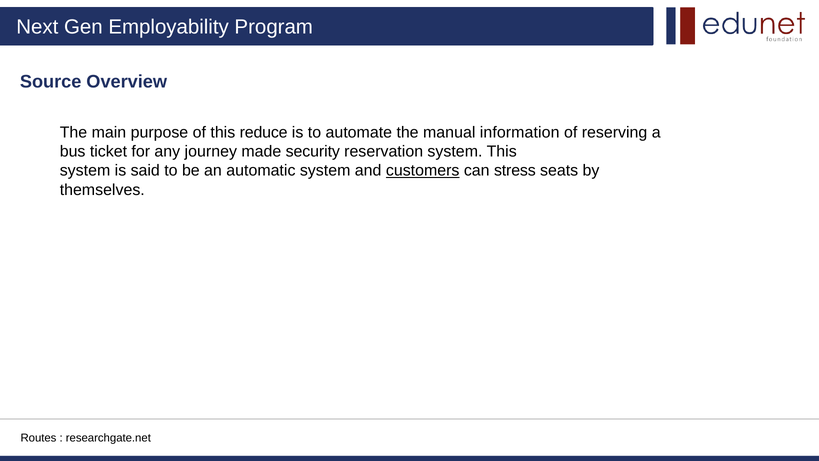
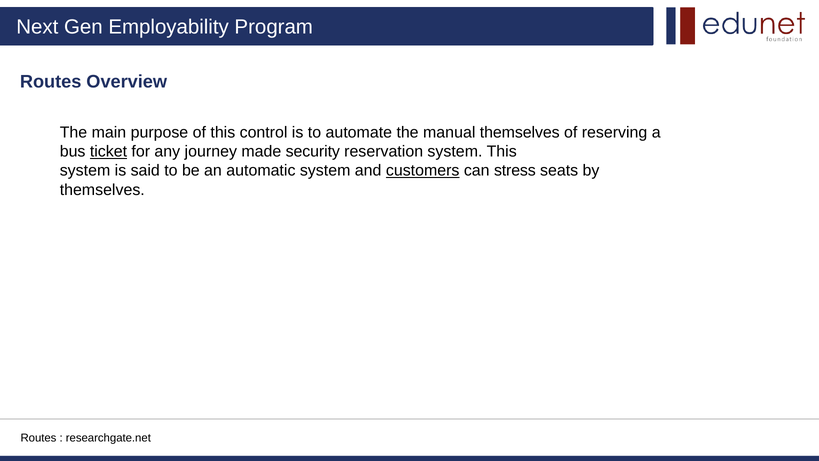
Source: Source -> Routes (51, 81)
reduce: reduce -> control (264, 132)
manual information: information -> themselves (520, 132)
ticket underline: none -> present (108, 151)
